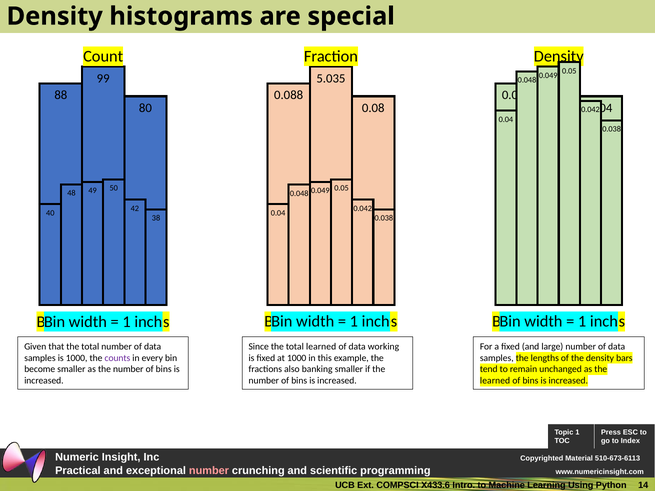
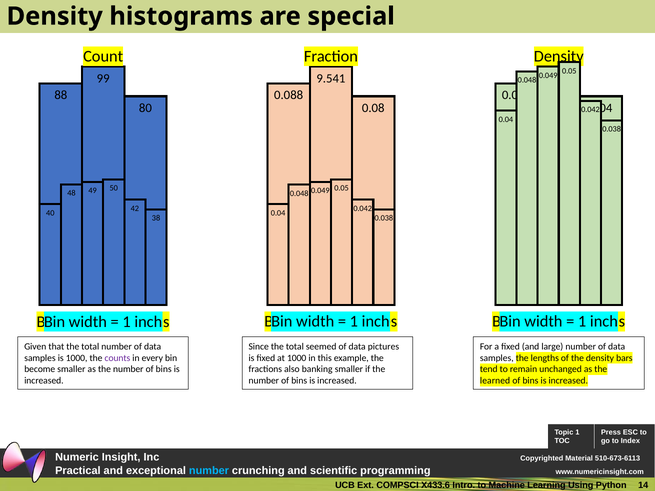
5.035: 5.035 -> 9.541 (331, 78)
total learned: learned -> seemed (321, 347)
working: working -> pictures (383, 347)
number colour: pink -> light blue (209, 471)
